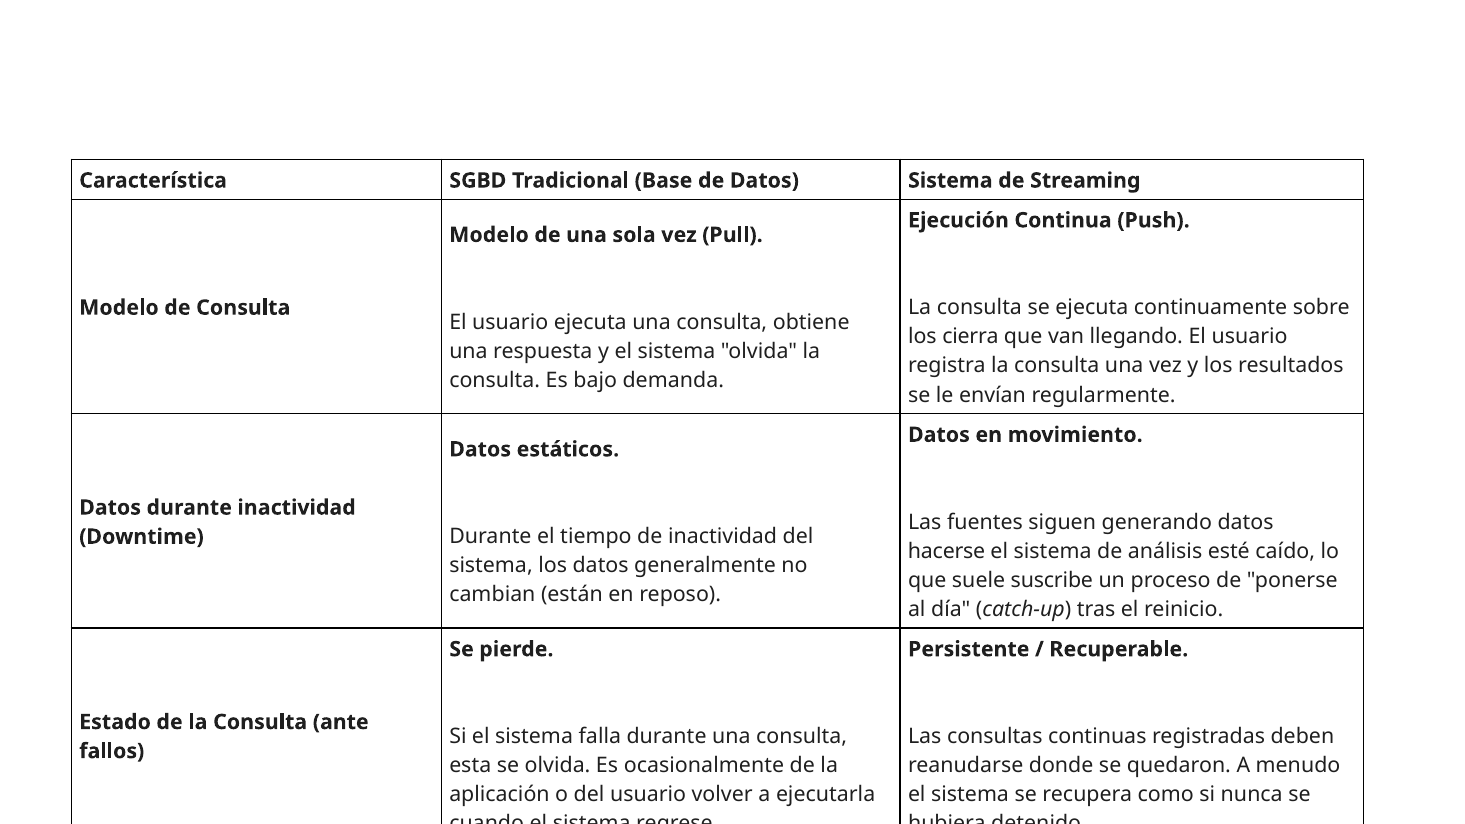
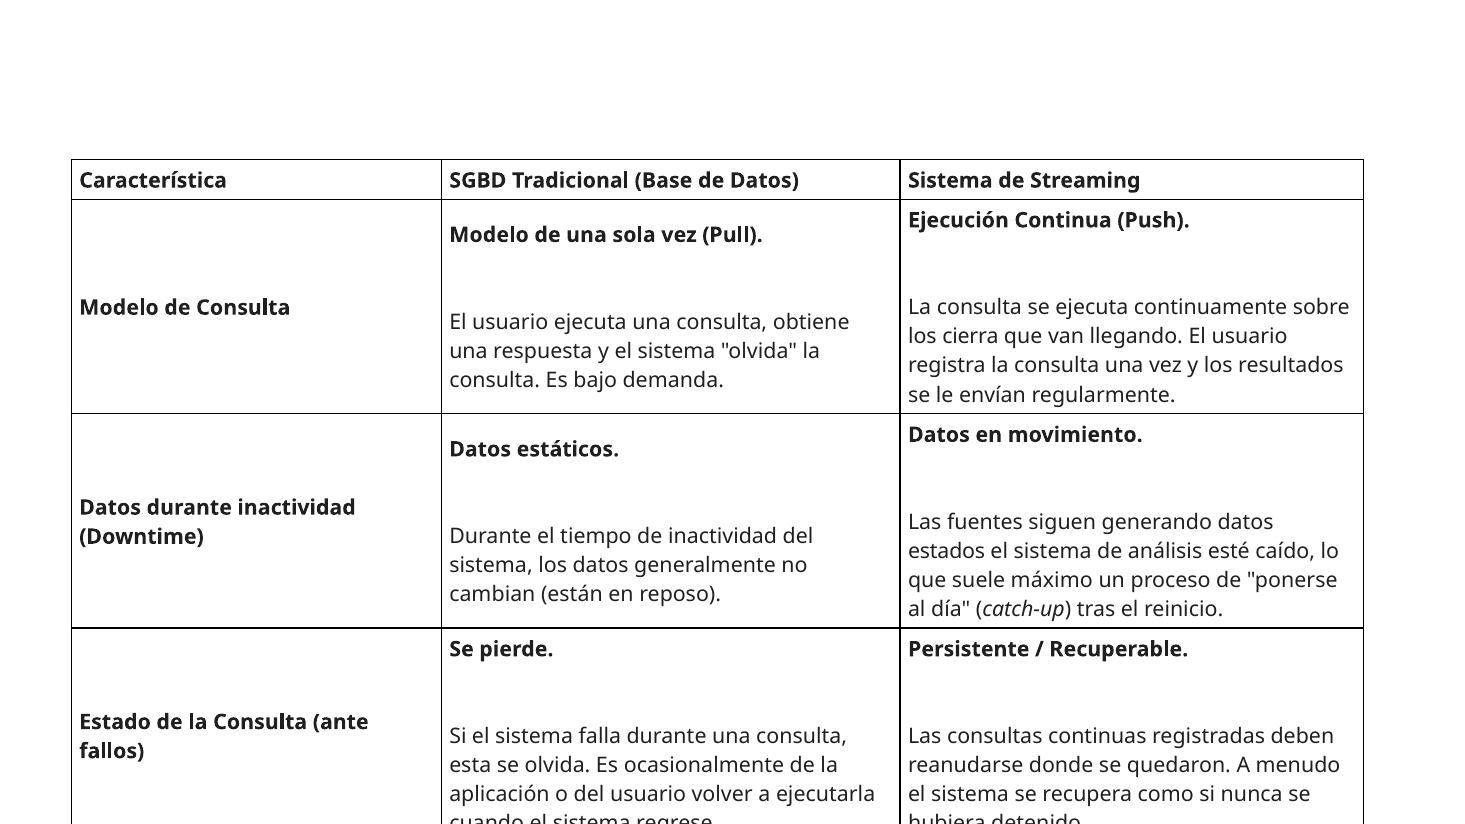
hacerse: hacerse -> estados (947, 551)
suscribe: suscribe -> máximo (1052, 580)
